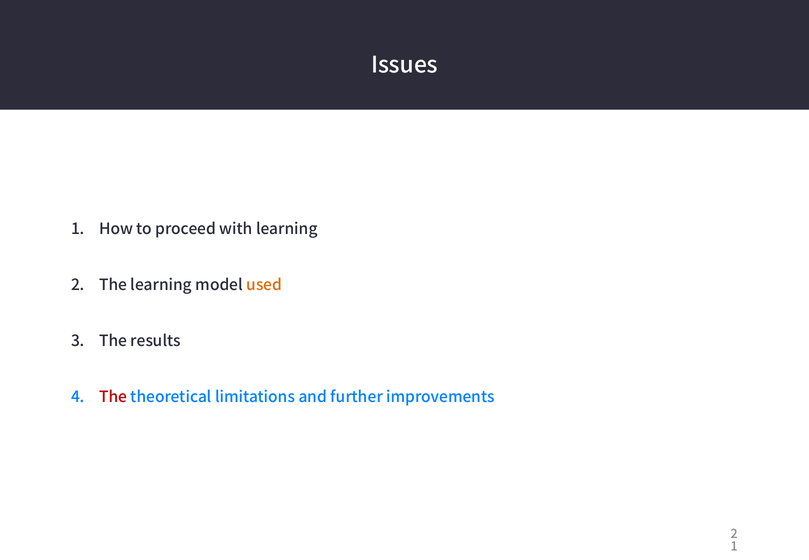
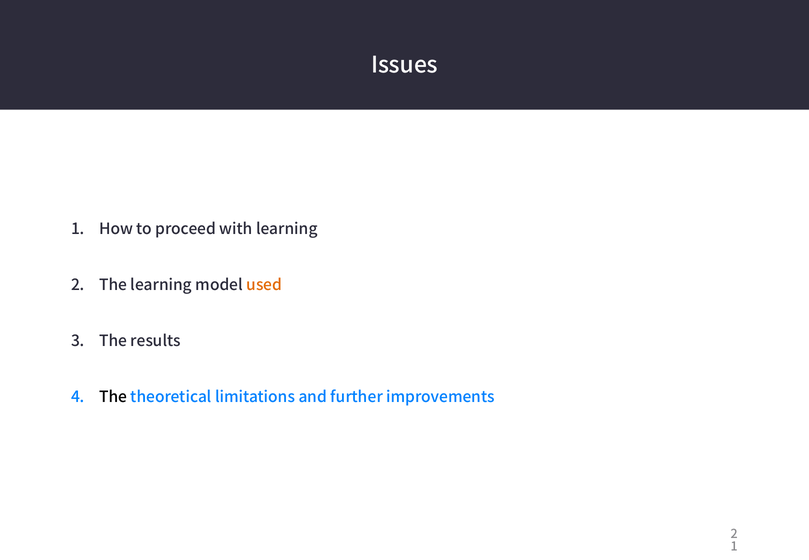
The colour: red -> black (113, 397)
